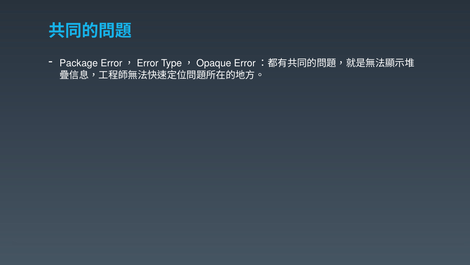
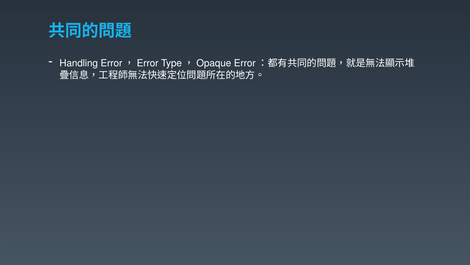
Package: Package -> Handling (79, 63)
